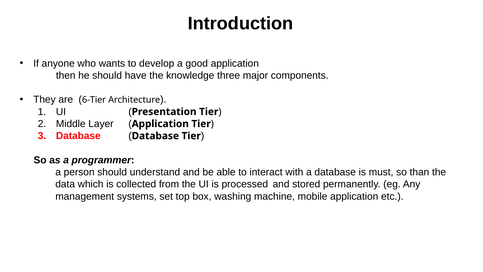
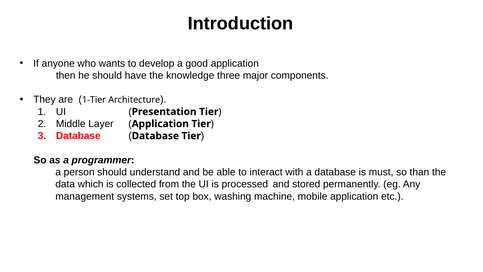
6-Tier: 6-Tier -> 1-Tier (94, 100)
